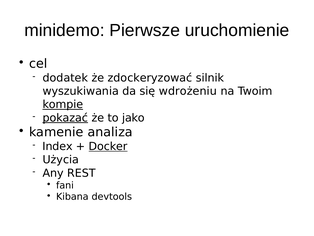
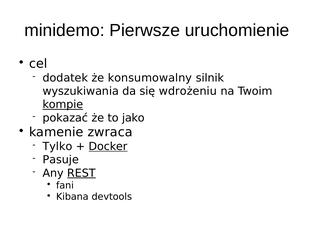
zdockeryzować: zdockeryzować -> konsumowalny (150, 78)
pokazać underline: present -> none (65, 118)
analiza: analiza -> zwraca (110, 132)
Index: Index -> Tylko (57, 146)
Użycia: Użycia -> Pasuje (61, 159)
REST underline: none -> present (81, 173)
